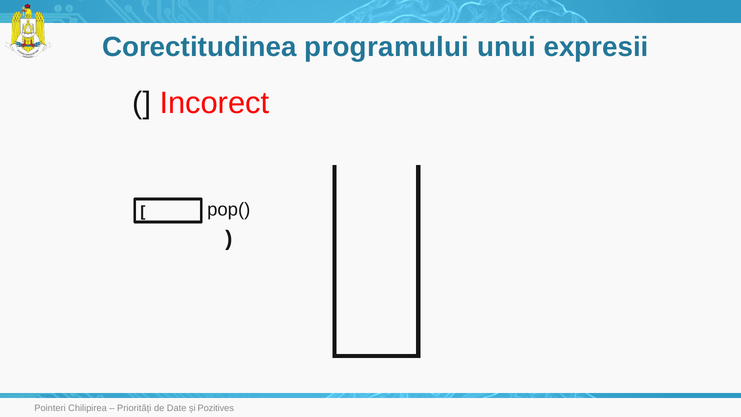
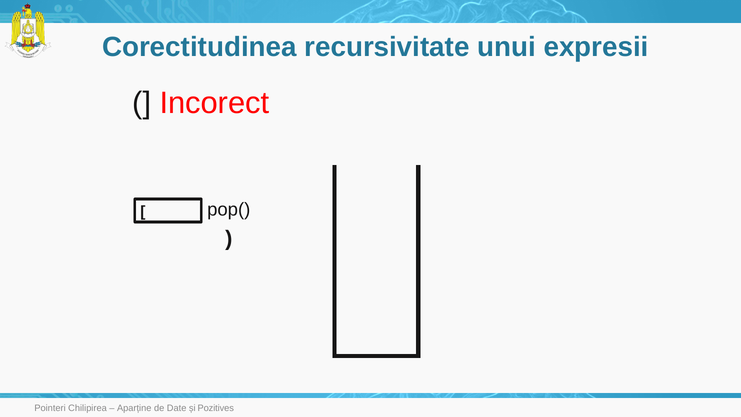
programului: programului -> recursivitate (387, 47)
Priorități: Priorități -> Aparține (134, 408)
